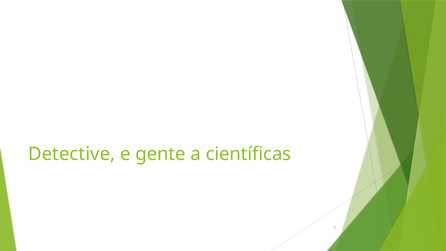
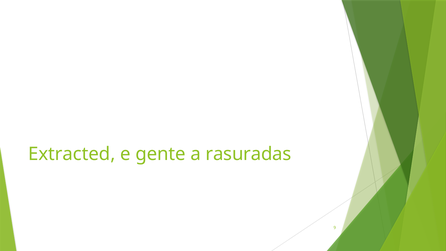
Detective: Detective -> Extracted (72, 154)
científicas: científicas -> rasuradas (249, 154)
